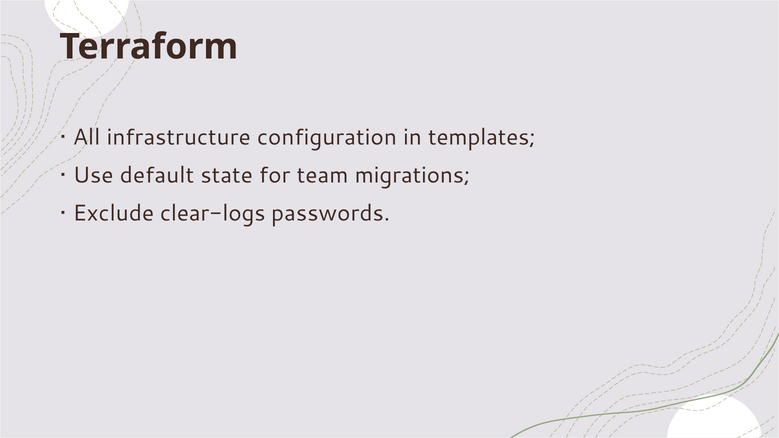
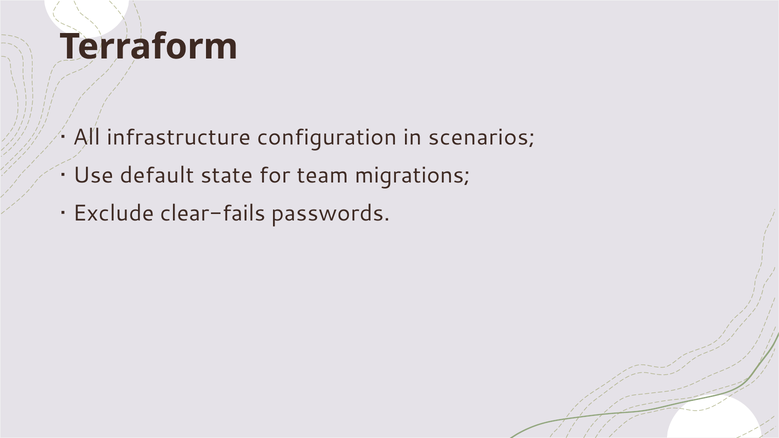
templates: templates -> scenarios (482, 137)
clear-logs: clear-logs -> clear-fails (213, 214)
